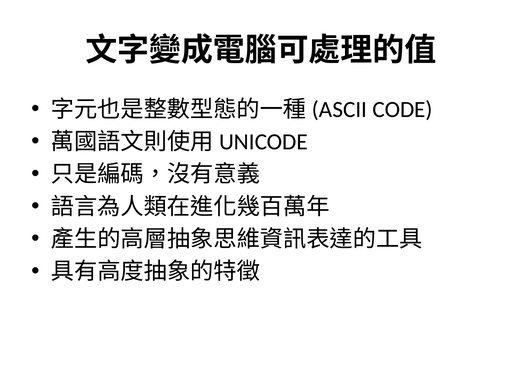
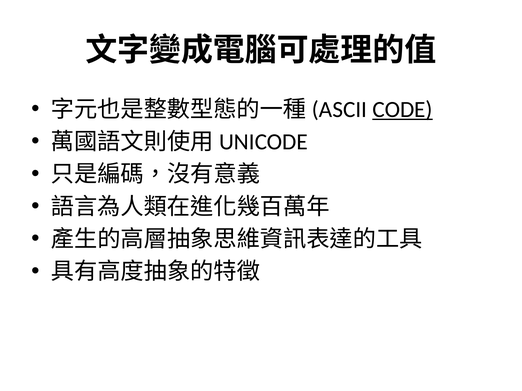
CODE underline: none -> present (402, 110)
